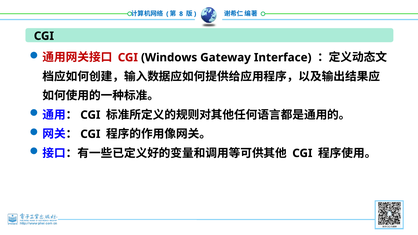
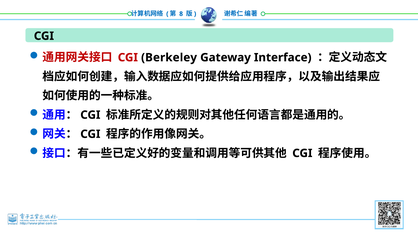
Windows: Windows -> Berkeley (169, 58)
